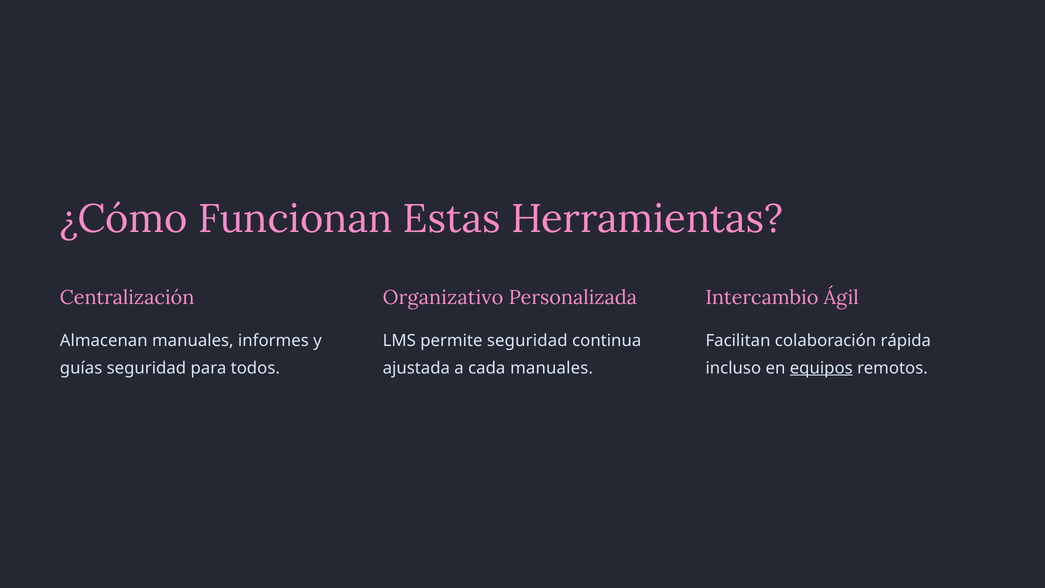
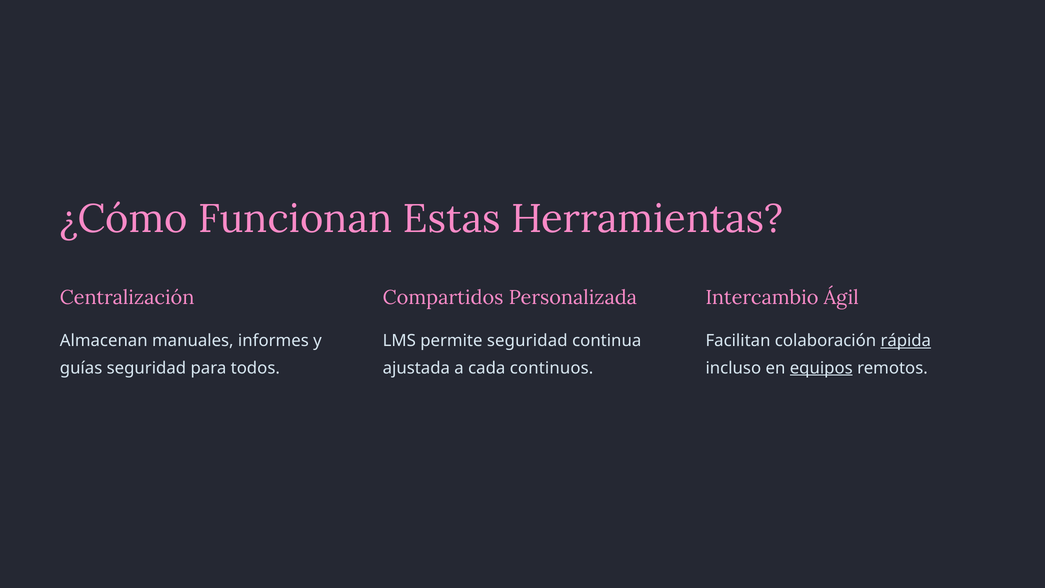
Organizativo: Organizativo -> Compartidos (443, 298)
rápida underline: none -> present (906, 341)
cada manuales: manuales -> continuos (552, 368)
